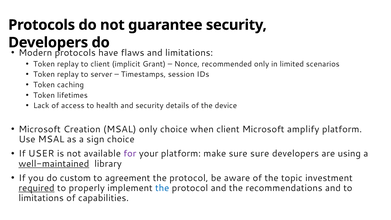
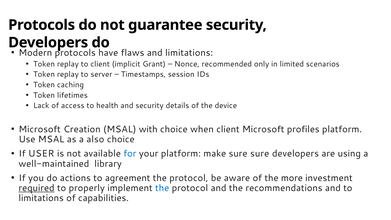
MSAL only: only -> with (148, 129)
amplify: amplify -> profiles (303, 129)
sign: sign -> also (95, 139)
for colour: purple -> blue (130, 154)
well-maintained underline: present -> none (54, 164)
custom: custom -> actions (75, 178)
topic: topic -> more (292, 178)
